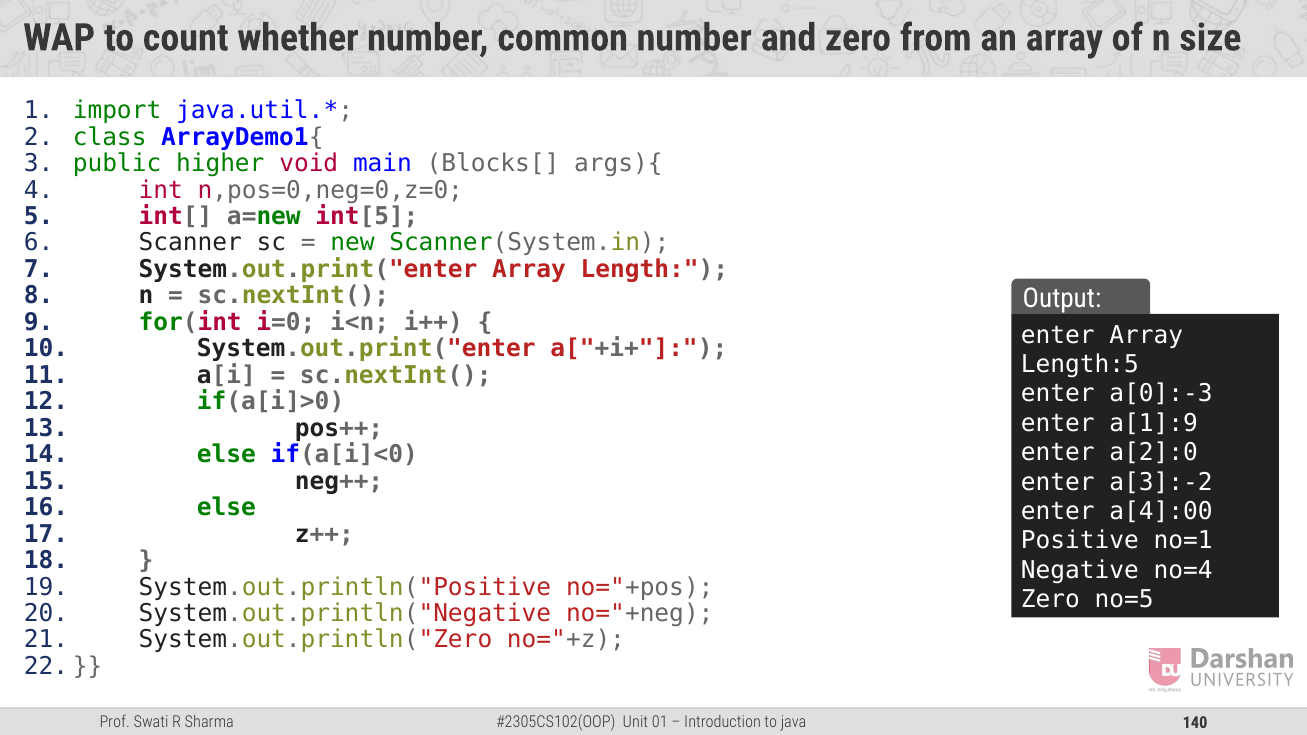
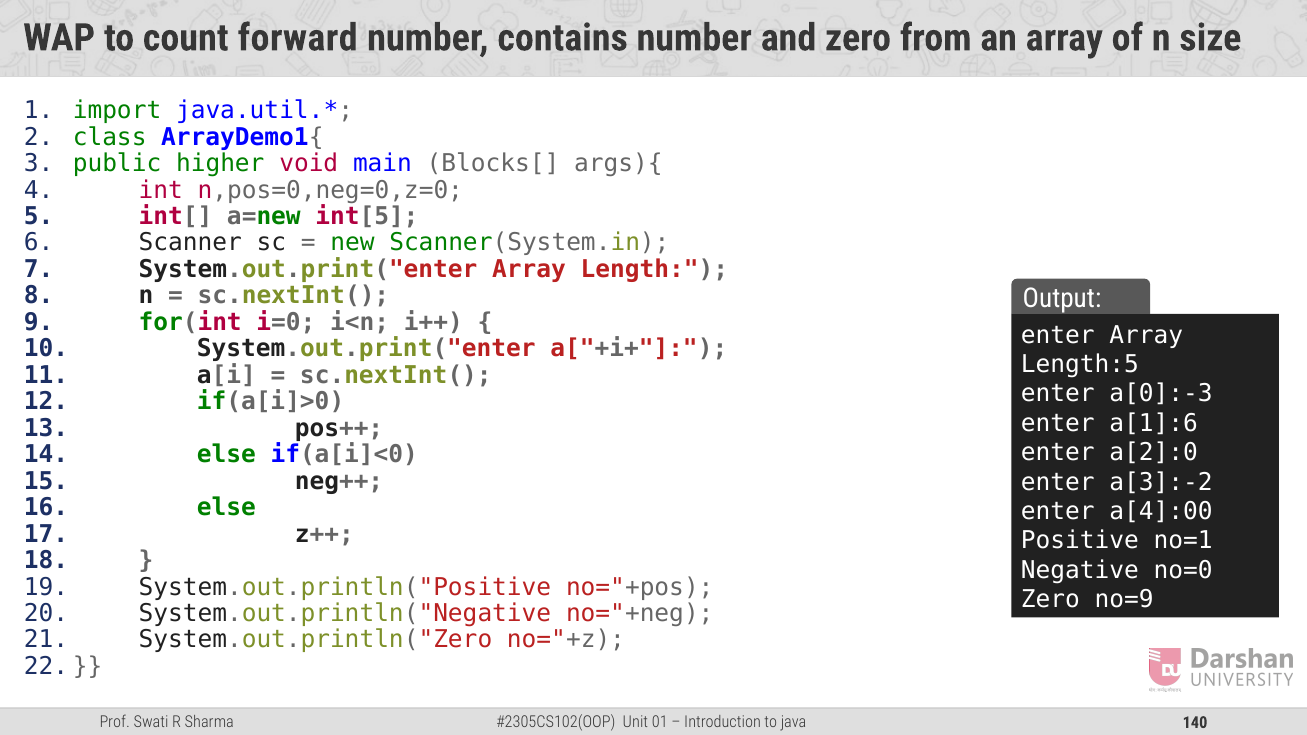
whether: whether -> forward (298, 38)
common: common -> contains (563, 38)
a[1]:9: a[1]:9 -> a[1]:6 (1154, 423)
no=4: no=4 -> no=0 (1183, 570)
no=5: no=5 -> no=9 (1124, 600)
